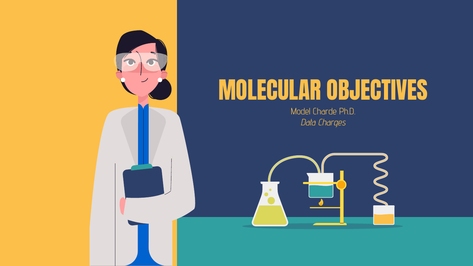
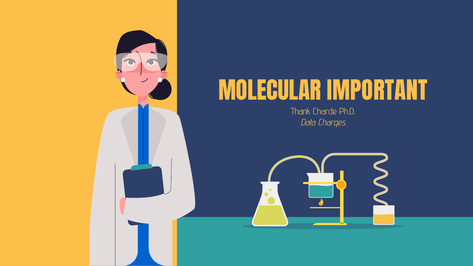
OBJECTIVES: OBJECTIVES -> IMPORTANT (377, 92)
Model: Model -> Thank (301, 111)
